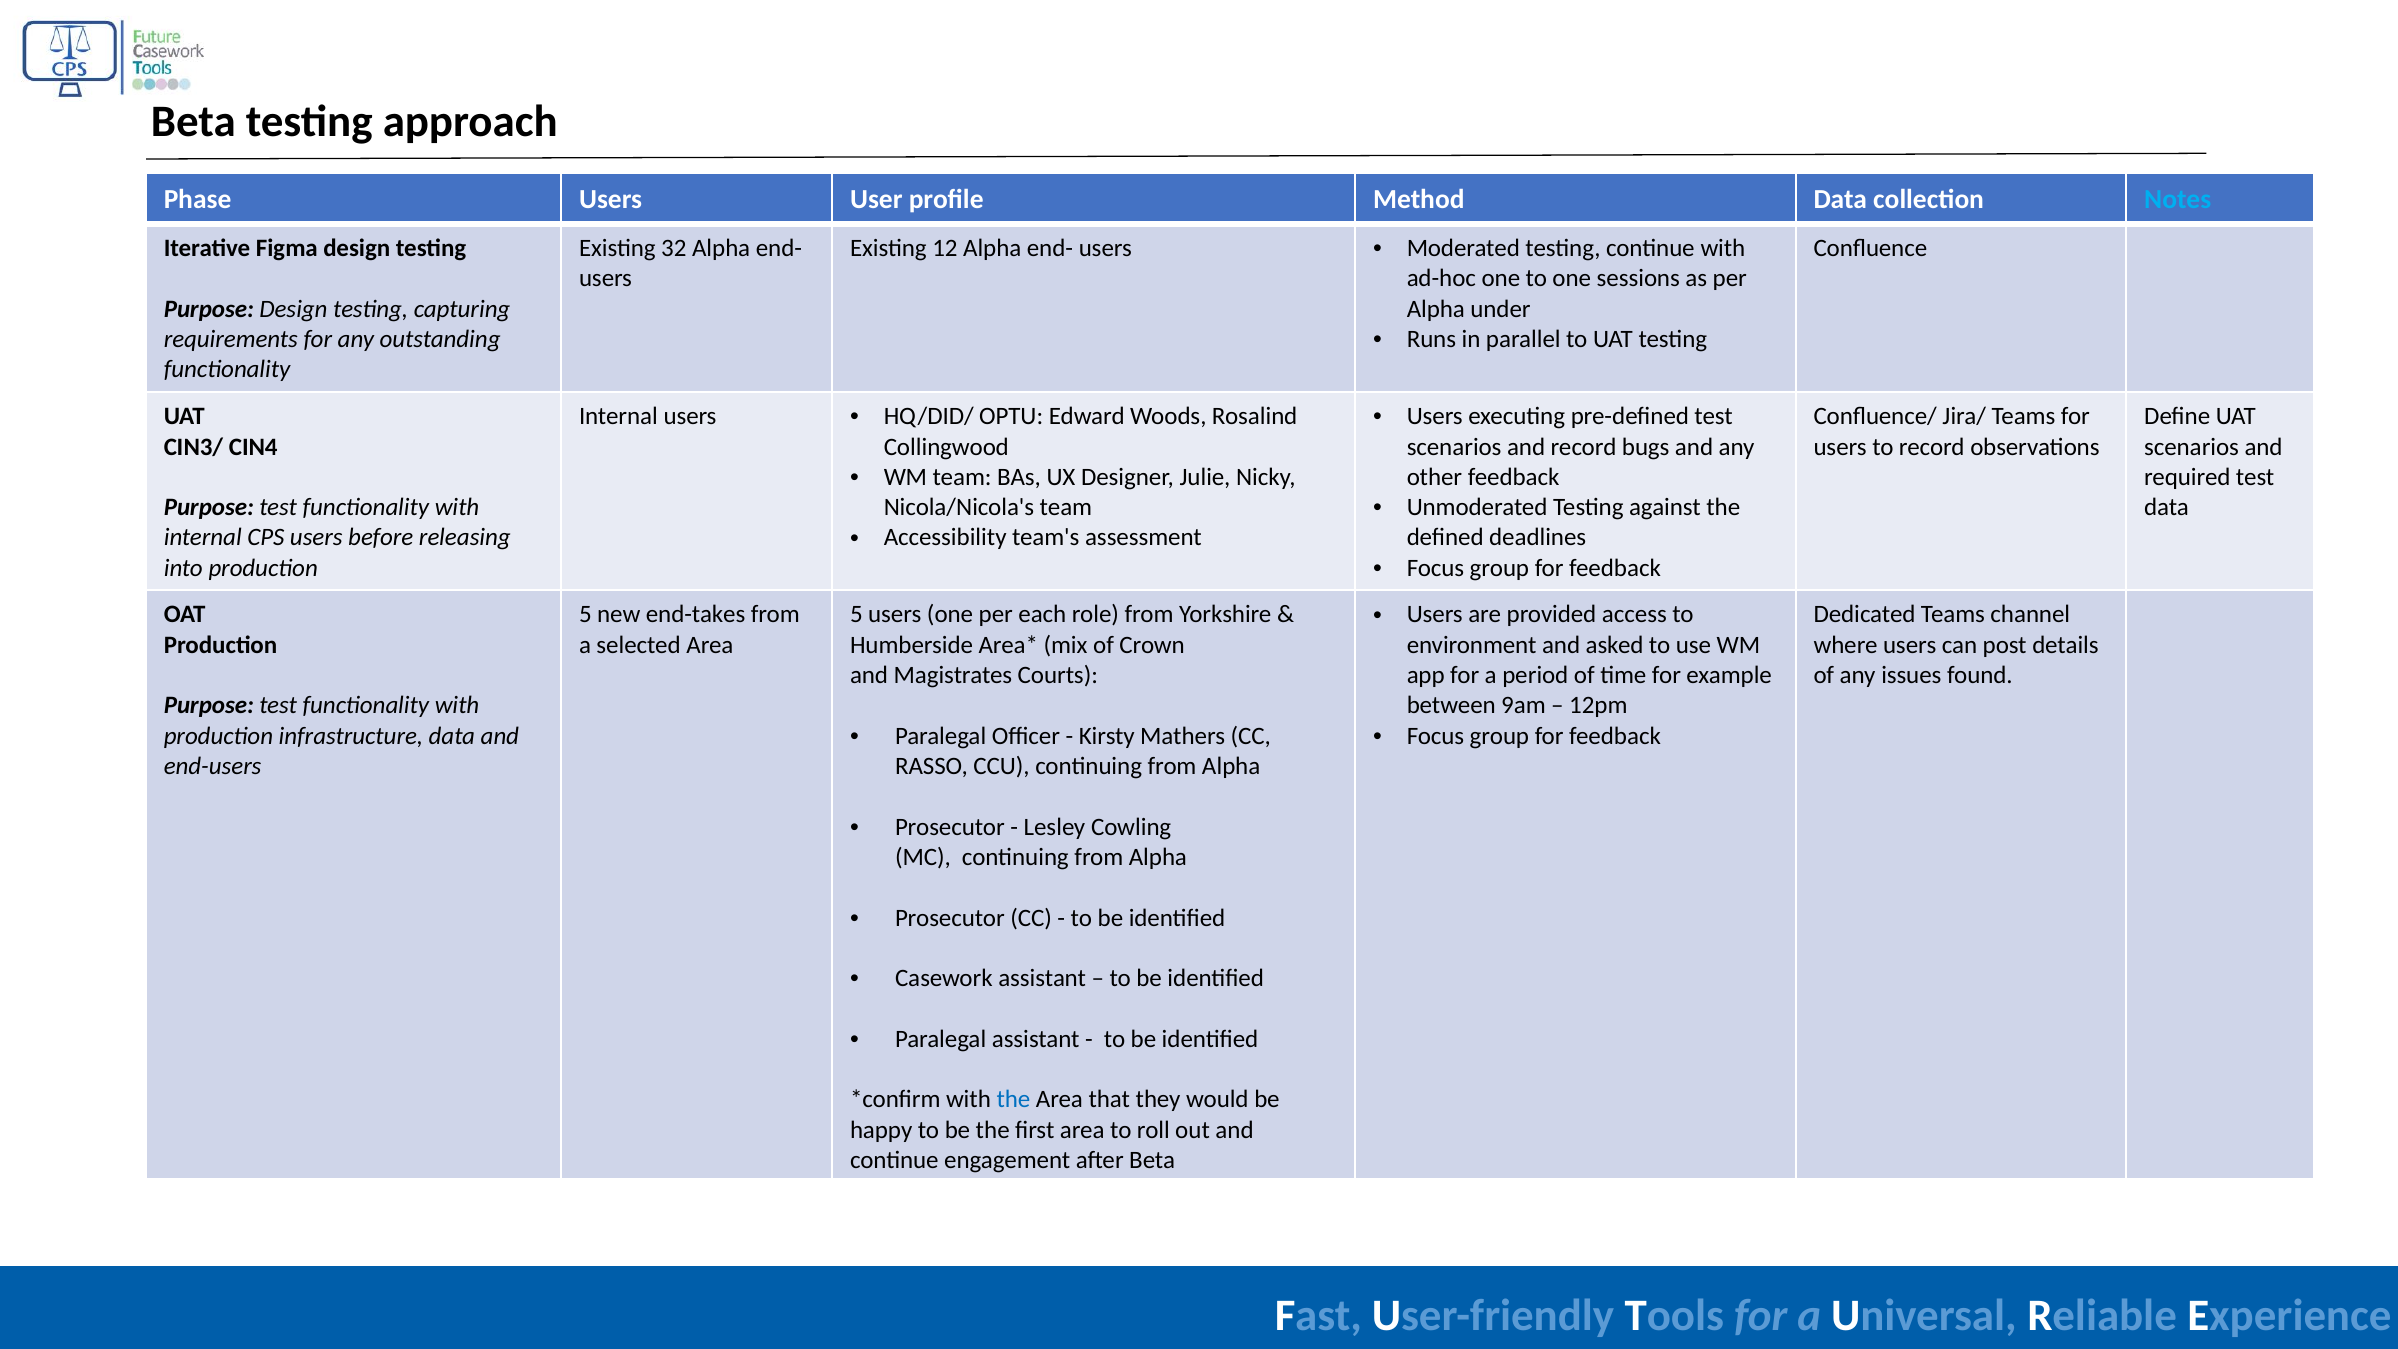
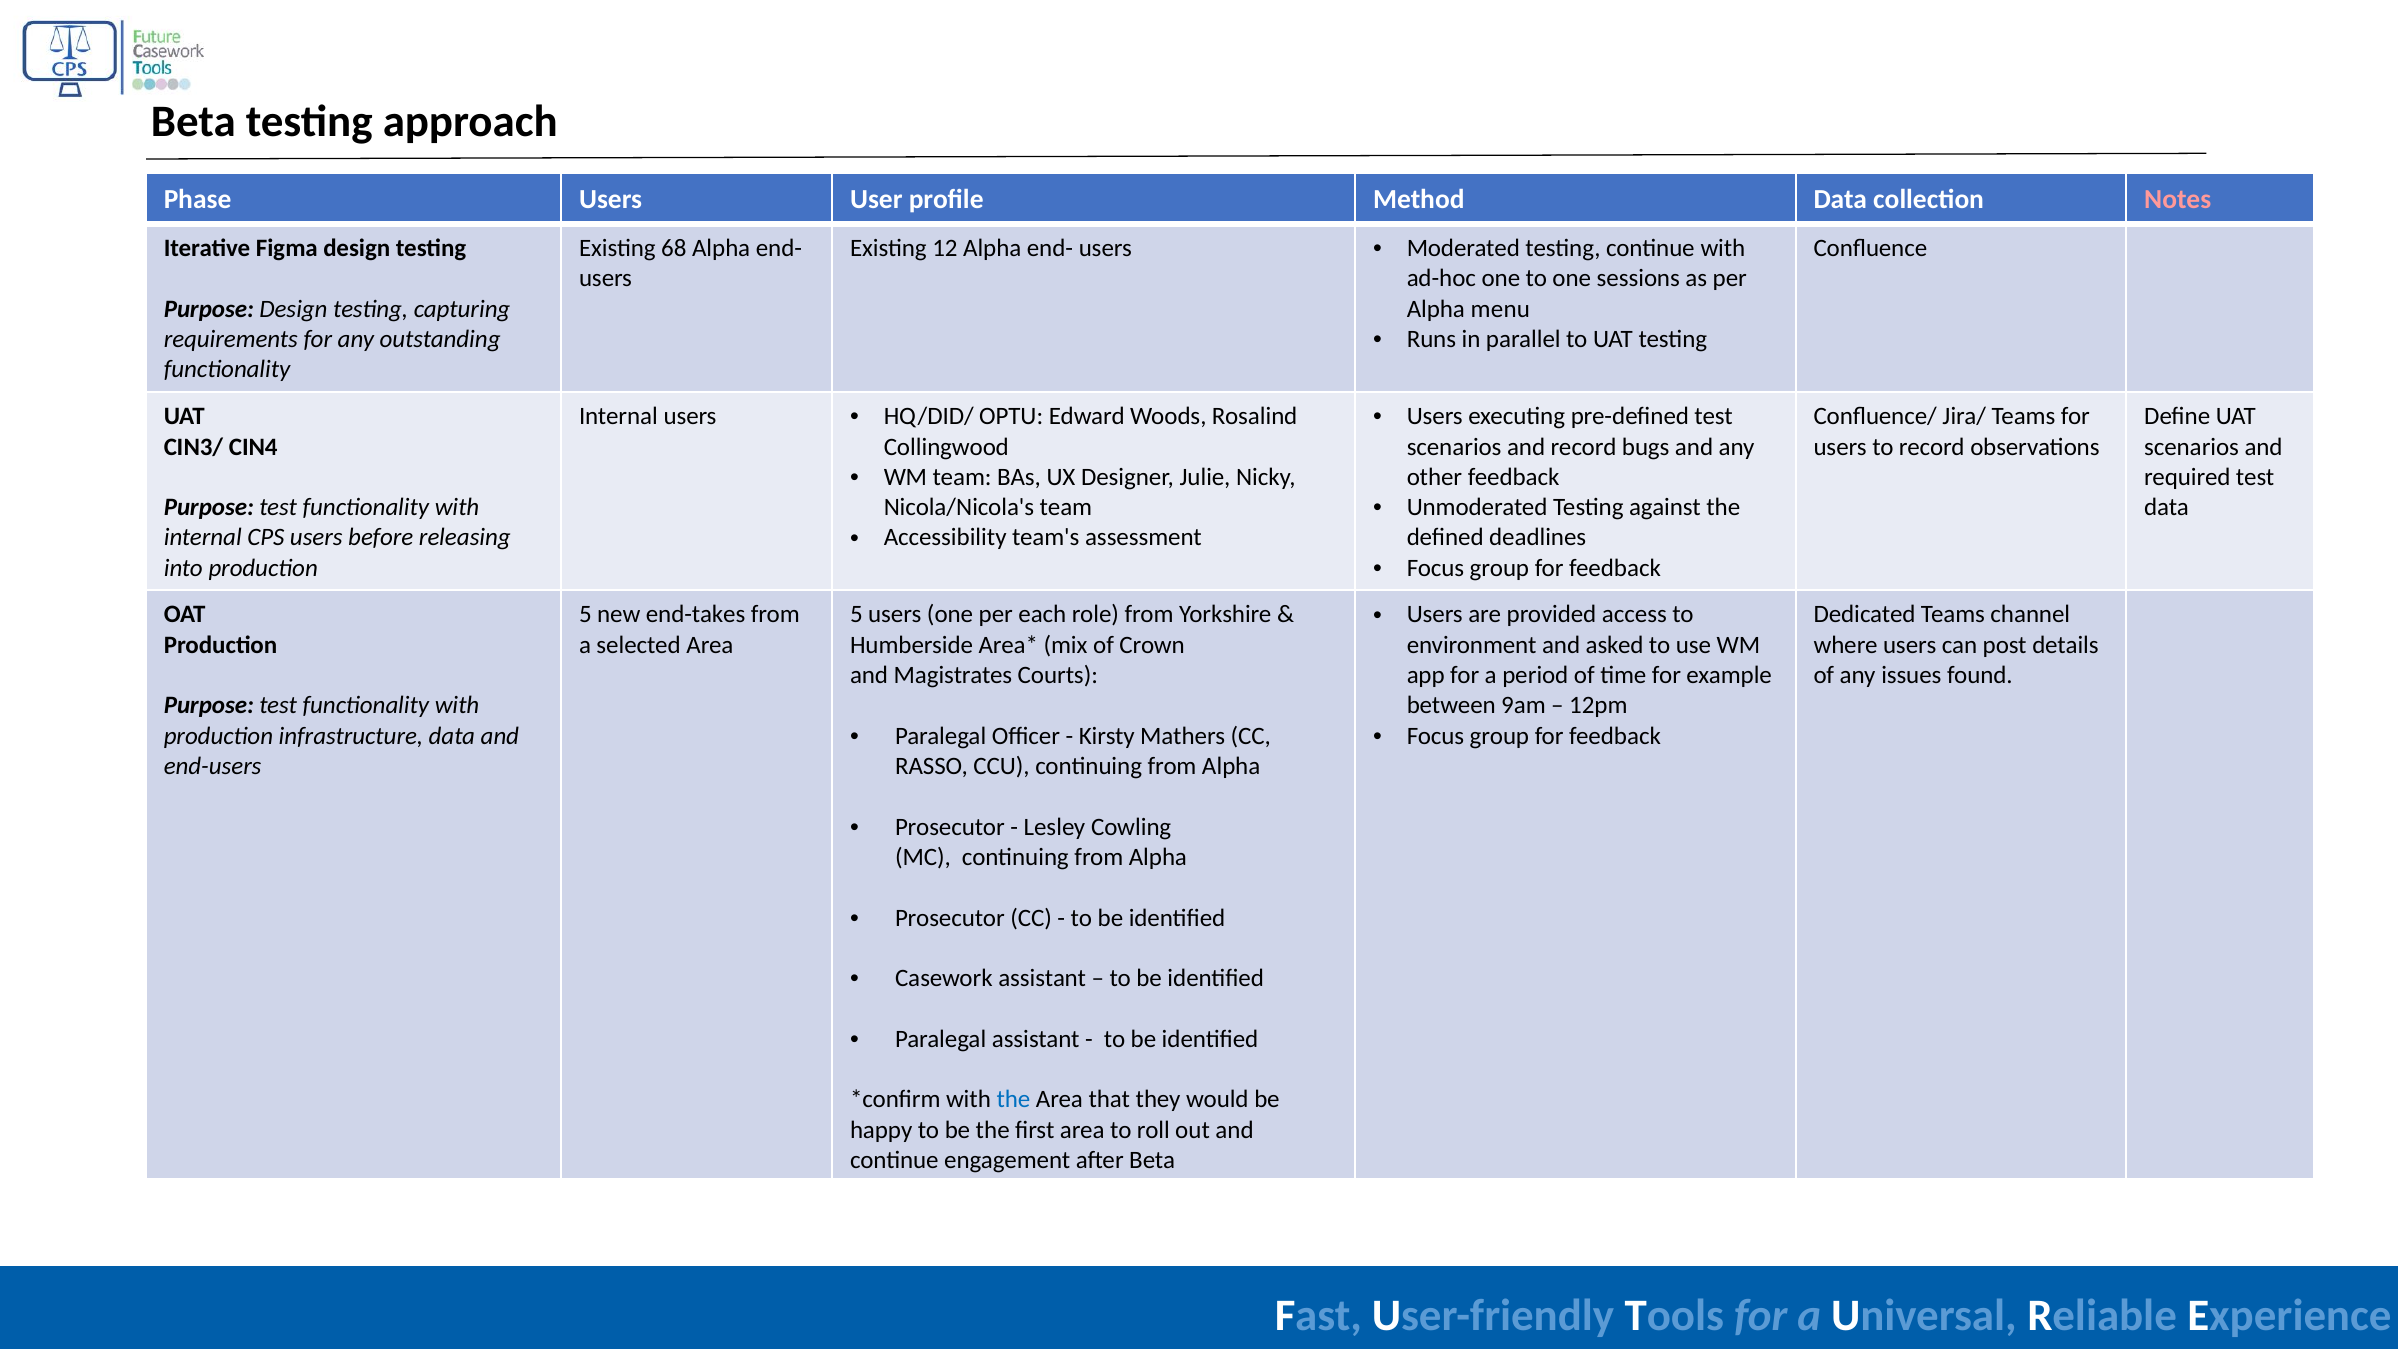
Notes colour: light blue -> pink (2178, 199)
32: 32 -> 68 (674, 248)
under: under -> menu (1500, 309)
